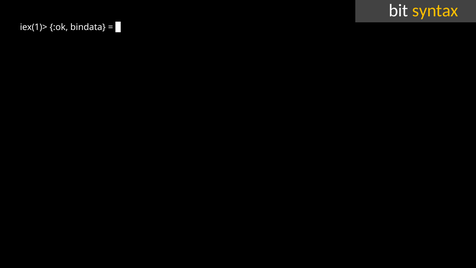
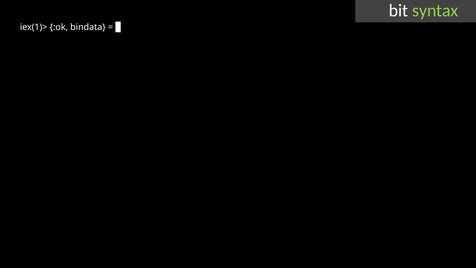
syntax colour: yellow -> light green (435, 11)
